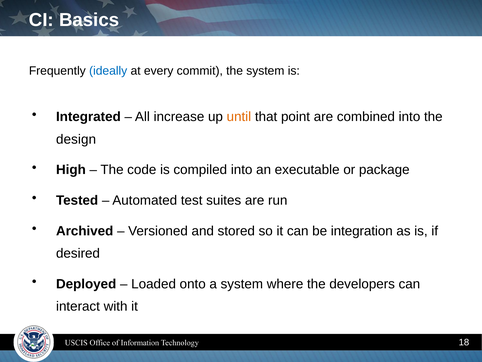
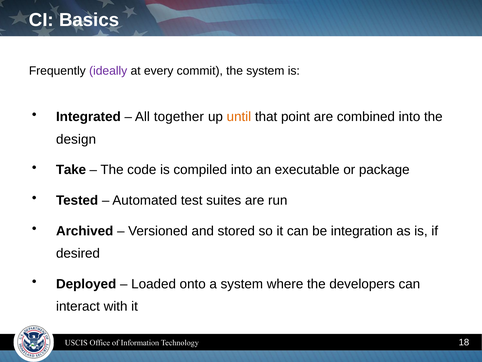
ideally colour: blue -> purple (108, 71)
increase: increase -> together (179, 117)
High: High -> Take (71, 170)
